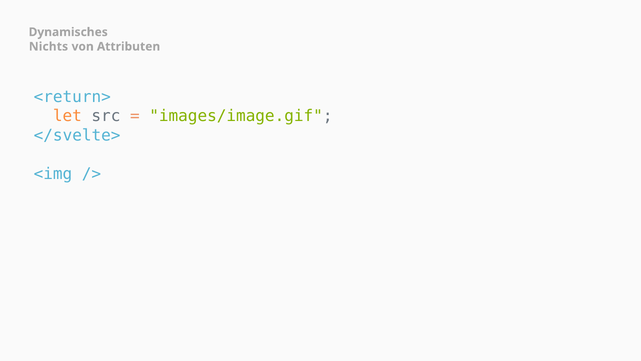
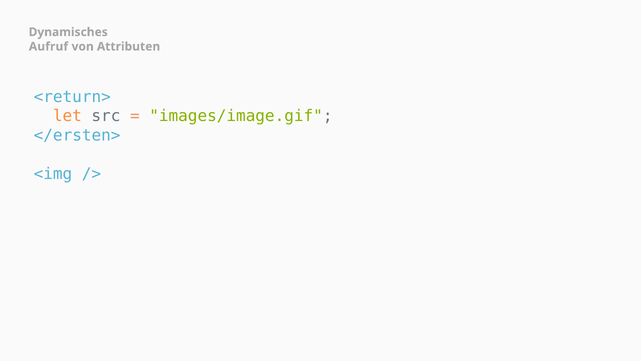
Nichts: Nichts -> Aufruf (48, 46)
</svelte>: </svelte> -> </ersten> (77, 135)
